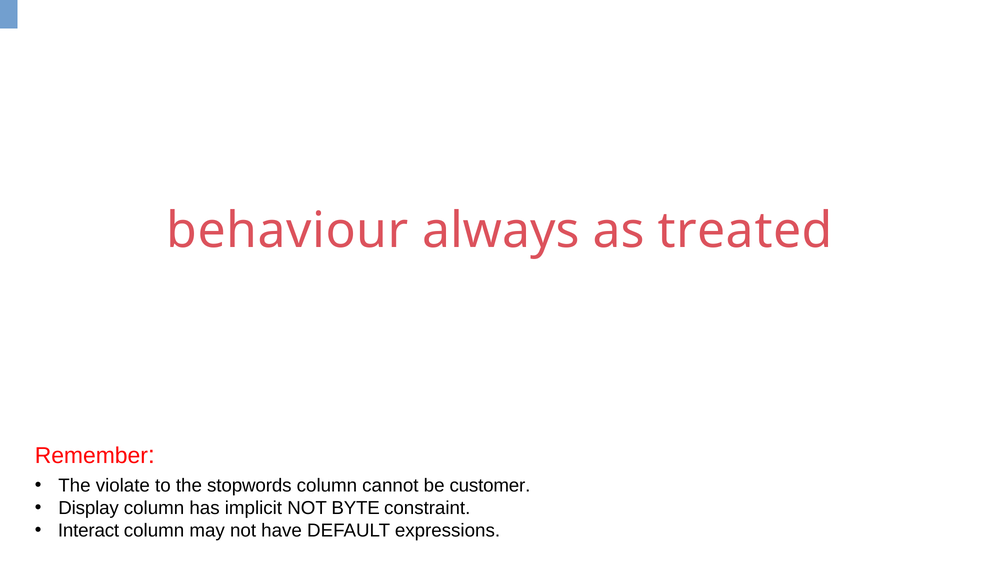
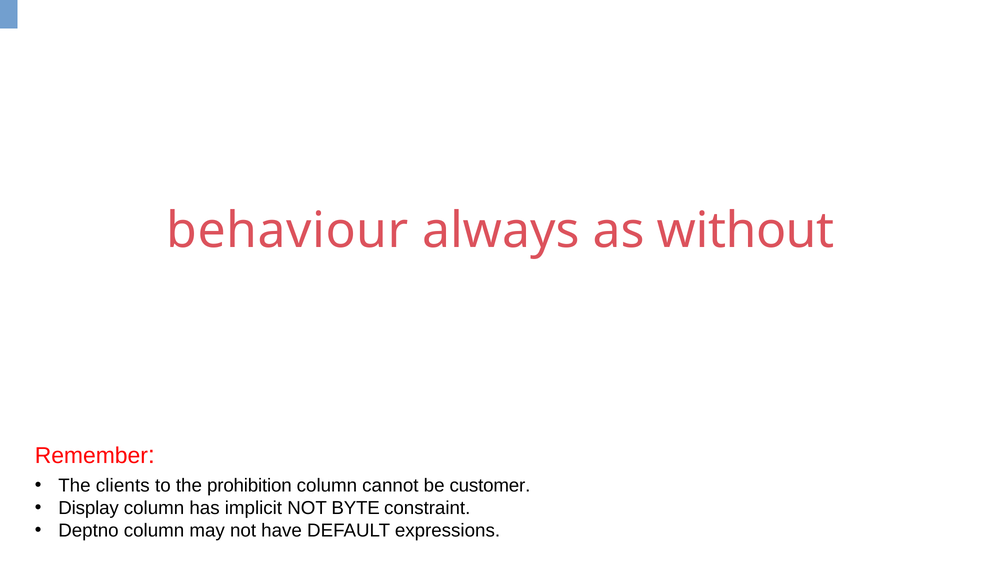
treated: treated -> without (746, 231)
violate: violate -> clients (123, 486)
stopwords: stopwords -> prohibition (249, 486)
Interact: Interact -> Deptno (88, 531)
